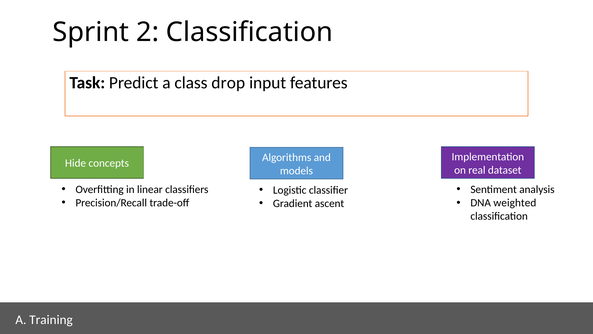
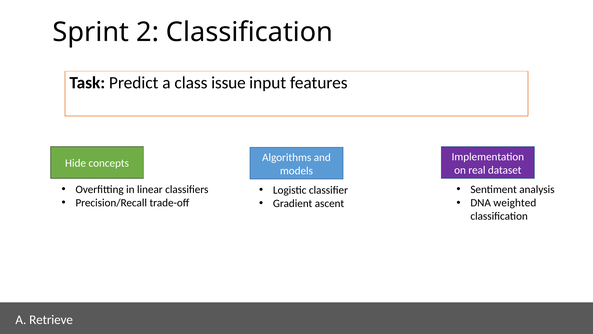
drop: drop -> issue (228, 83)
Training: Training -> Retrieve (51, 319)
